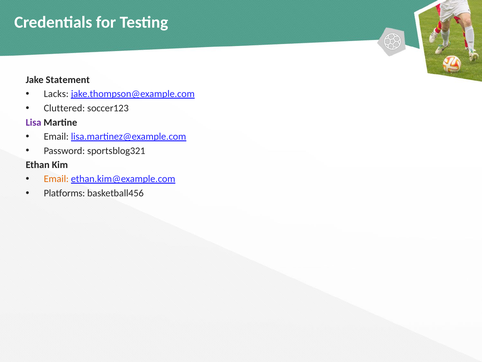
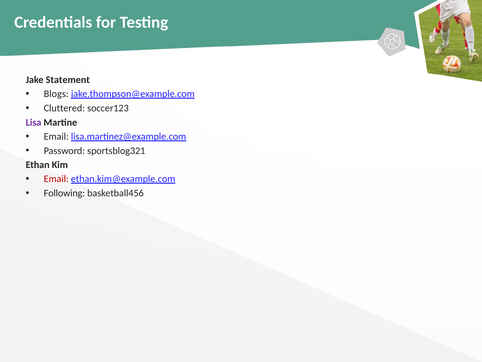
Lacks: Lacks -> Blogs (56, 94)
Email colour: orange -> red (56, 179)
Platforms: Platforms -> Following (64, 193)
